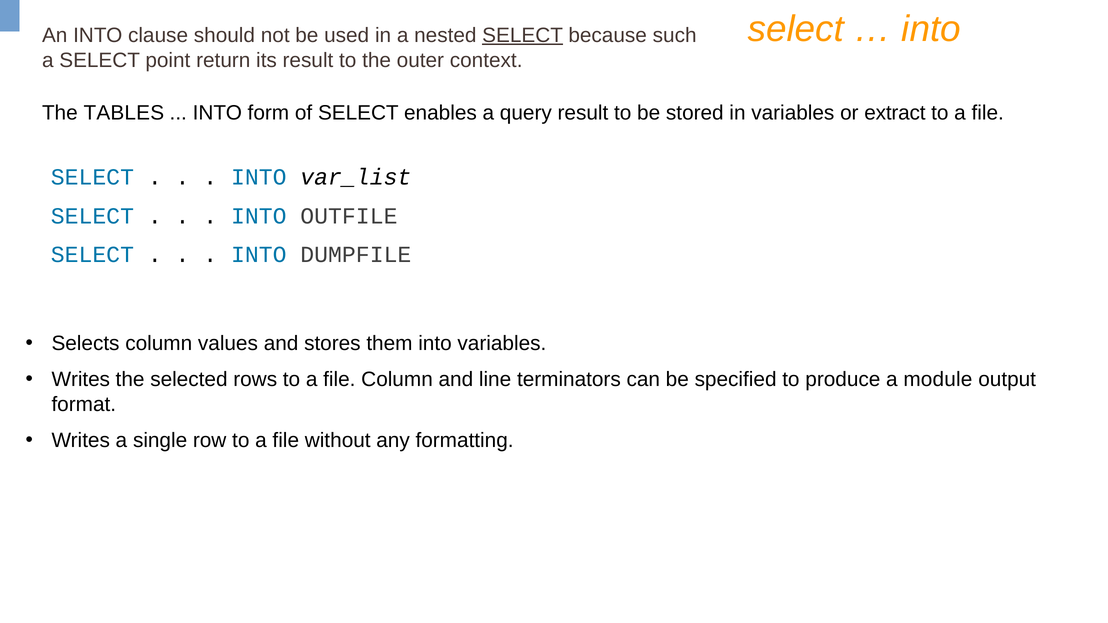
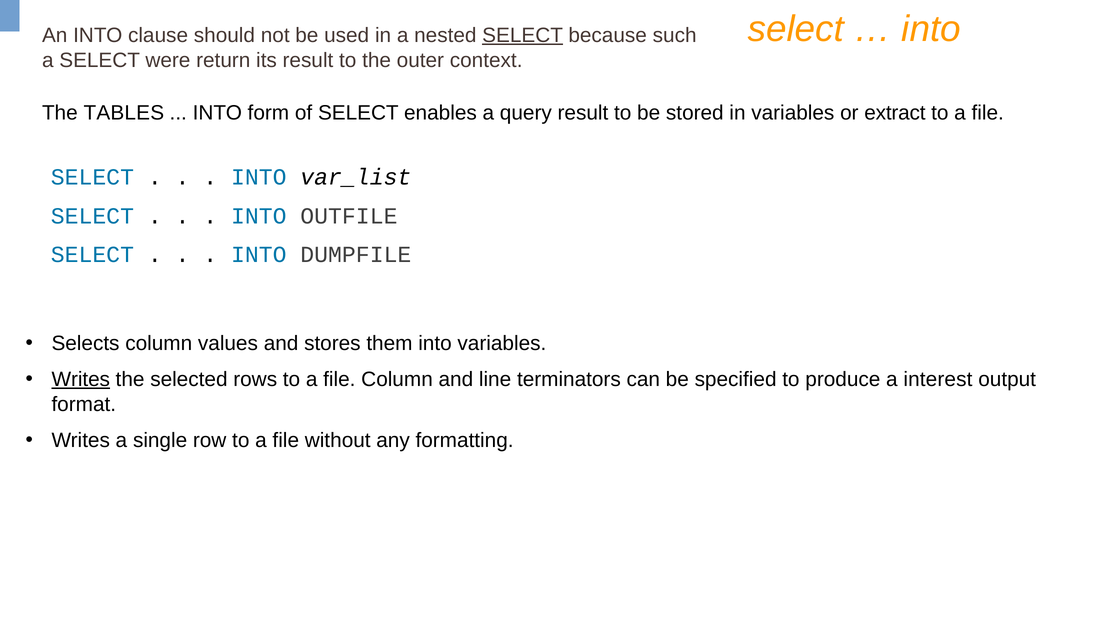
point: point -> were (168, 60)
Writes underline: none -> present (81, 380)
module: module -> interest (938, 380)
